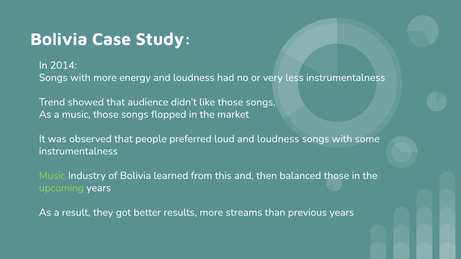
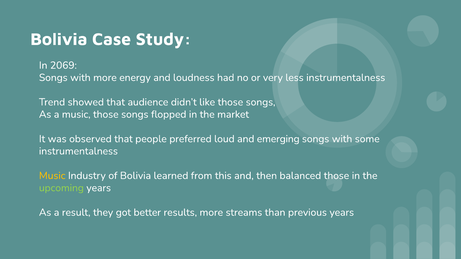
2014: 2014 -> 2069 (63, 65)
loud and loudness: loudness -> emerging (278, 139)
Music colour: light green -> yellow (52, 176)
